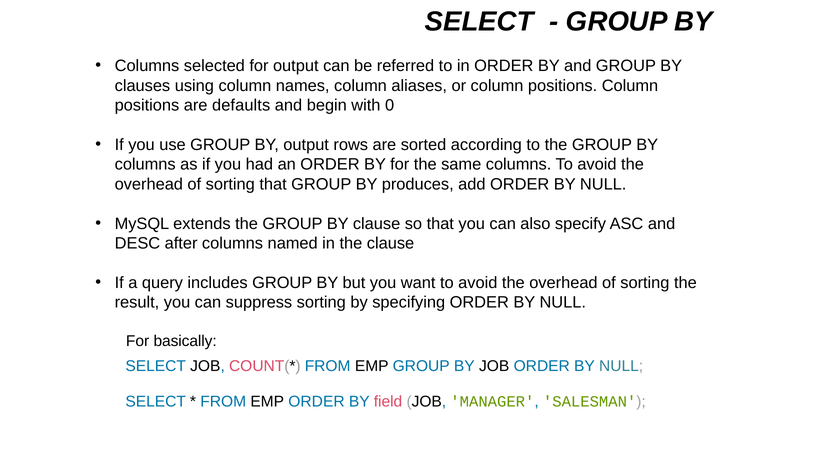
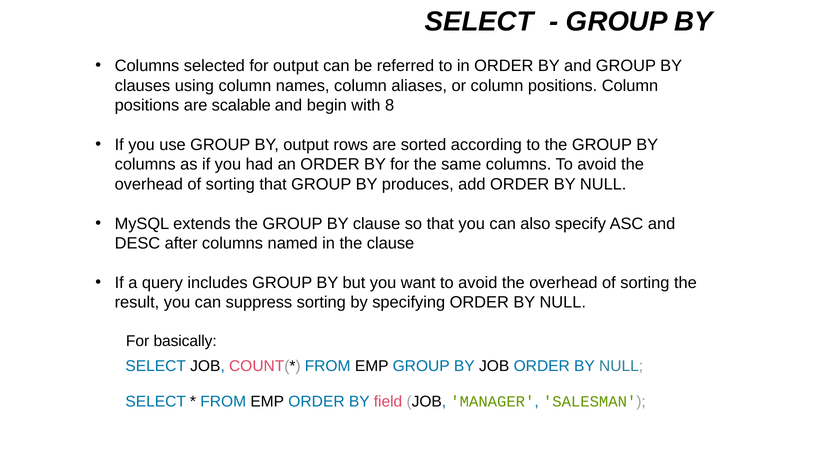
defaults: defaults -> scalable (241, 105)
0: 0 -> 8 (390, 105)
